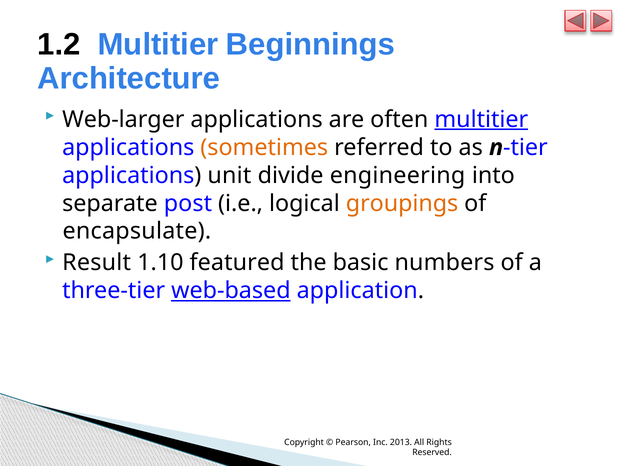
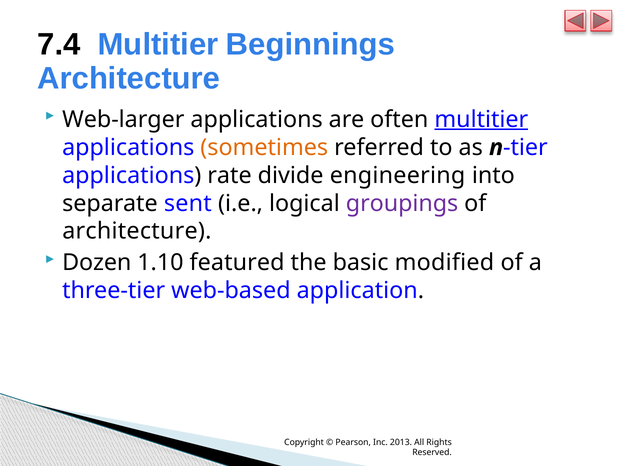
1.2: 1.2 -> 7.4 (59, 45)
unit: unit -> rate (230, 176)
post: post -> sent (188, 204)
groupings colour: orange -> purple (402, 204)
encapsulate: encapsulate -> architecture (137, 232)
Result: Result -> Dozen (97, 263)
numbers: numbers -> modified (444, 263)
web-based underline: present -> none (231, 291)
